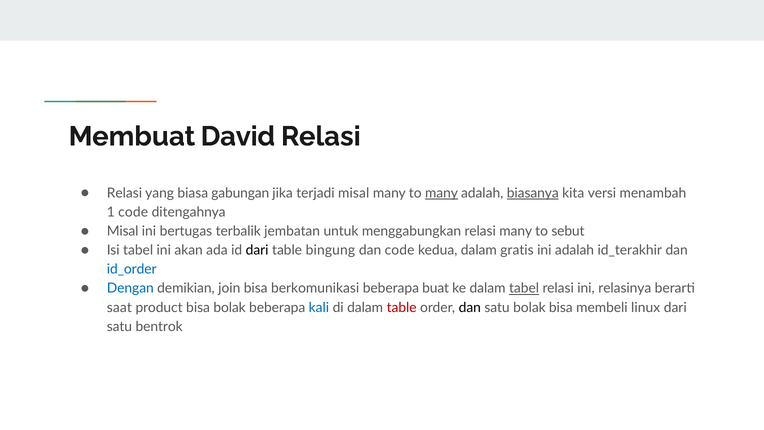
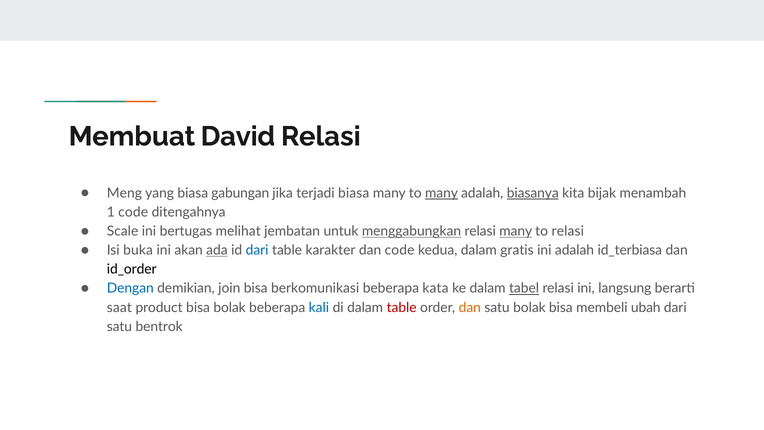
Relasi: Relasi -> Meng (124, 193)
terjadi misal: misal -> biasa (354, 193)
versi: versi -> bijak (602, 193)
Misal: Misal -> Scale (123, 231)
terbalik: terbalik -> melihat (238, 231)
menggabungkan underline: none -> present (411, 231)
many underline: none -> present (516, 231)
to sebut: sebut -> relasi (568, 231)
Isi tabel: tabel -> buka (138, 250)
ada underline: none -> present (217, 250)
dari colour: black -> blue (257, 250)
bingung: bingung -> karakter (330, 250)
id_terakhir: id_terakhir -> id_terbiasa (630, 250)
id_order colour: blue -> black (132, 269)
buat: buat -> kata (436, 288)
relasinya: relasinya -> langsung (625, 288)
dan colour: black -> orange (470, 307)
linux: linux -> ubah (646, 307)
